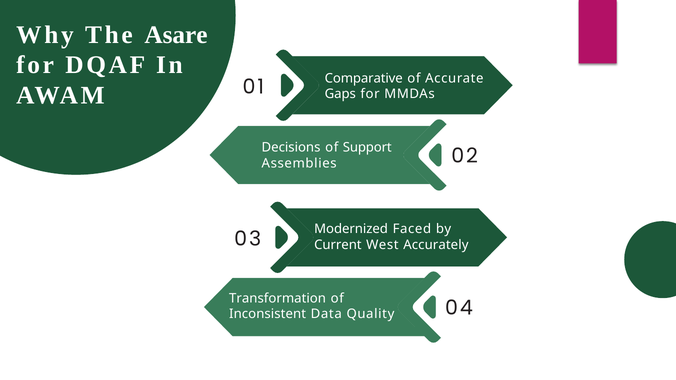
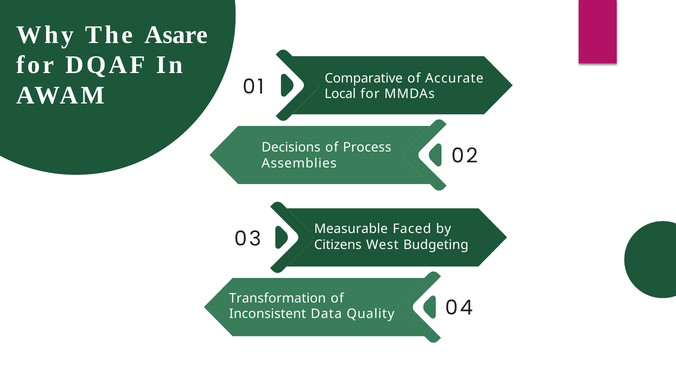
Gaps: Gaps -> Local (340, 94)
Support: Support -> Process (367, 148)
Modernized: Modernized -> Measurable (351, 229)
Current: Current -> Citizens (338, 245)
Accurately: Accurately -> Budgeting (436, 245)
